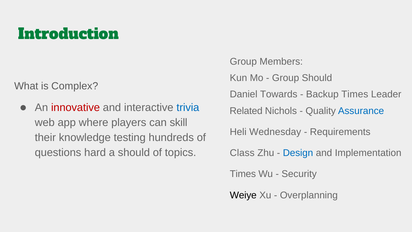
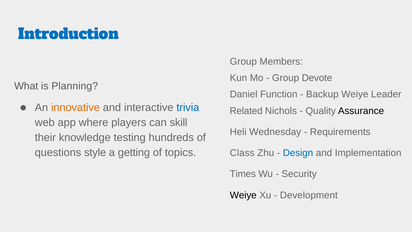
Introduction colour: green -> blue (68, 34)
Group Should: Should -> Devote (317, 78)
Complex: Complex -> Planning (75, 86)
Towards: Towards -> Function (279, 94)
Backup Times: Times -> Weiye (355, 94)
innovative colour: red -> orange (75, 108)
Assurance colour: blue -> black (361, 111)
hard: hard -> style (95, 152)
a should: should -> getting (134, 152)
Overplanning: Overplanning -> Development (309, 195)
